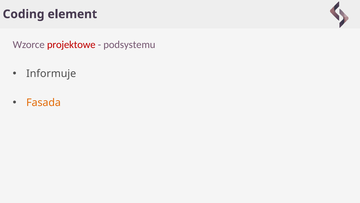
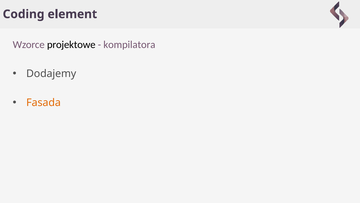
projektowe colour: red -> black (71, 45)
podsystemu: podsystemu -> kompilatora (129, 45)
Informuje: Informuje -> Dodajemy (51, 74)
